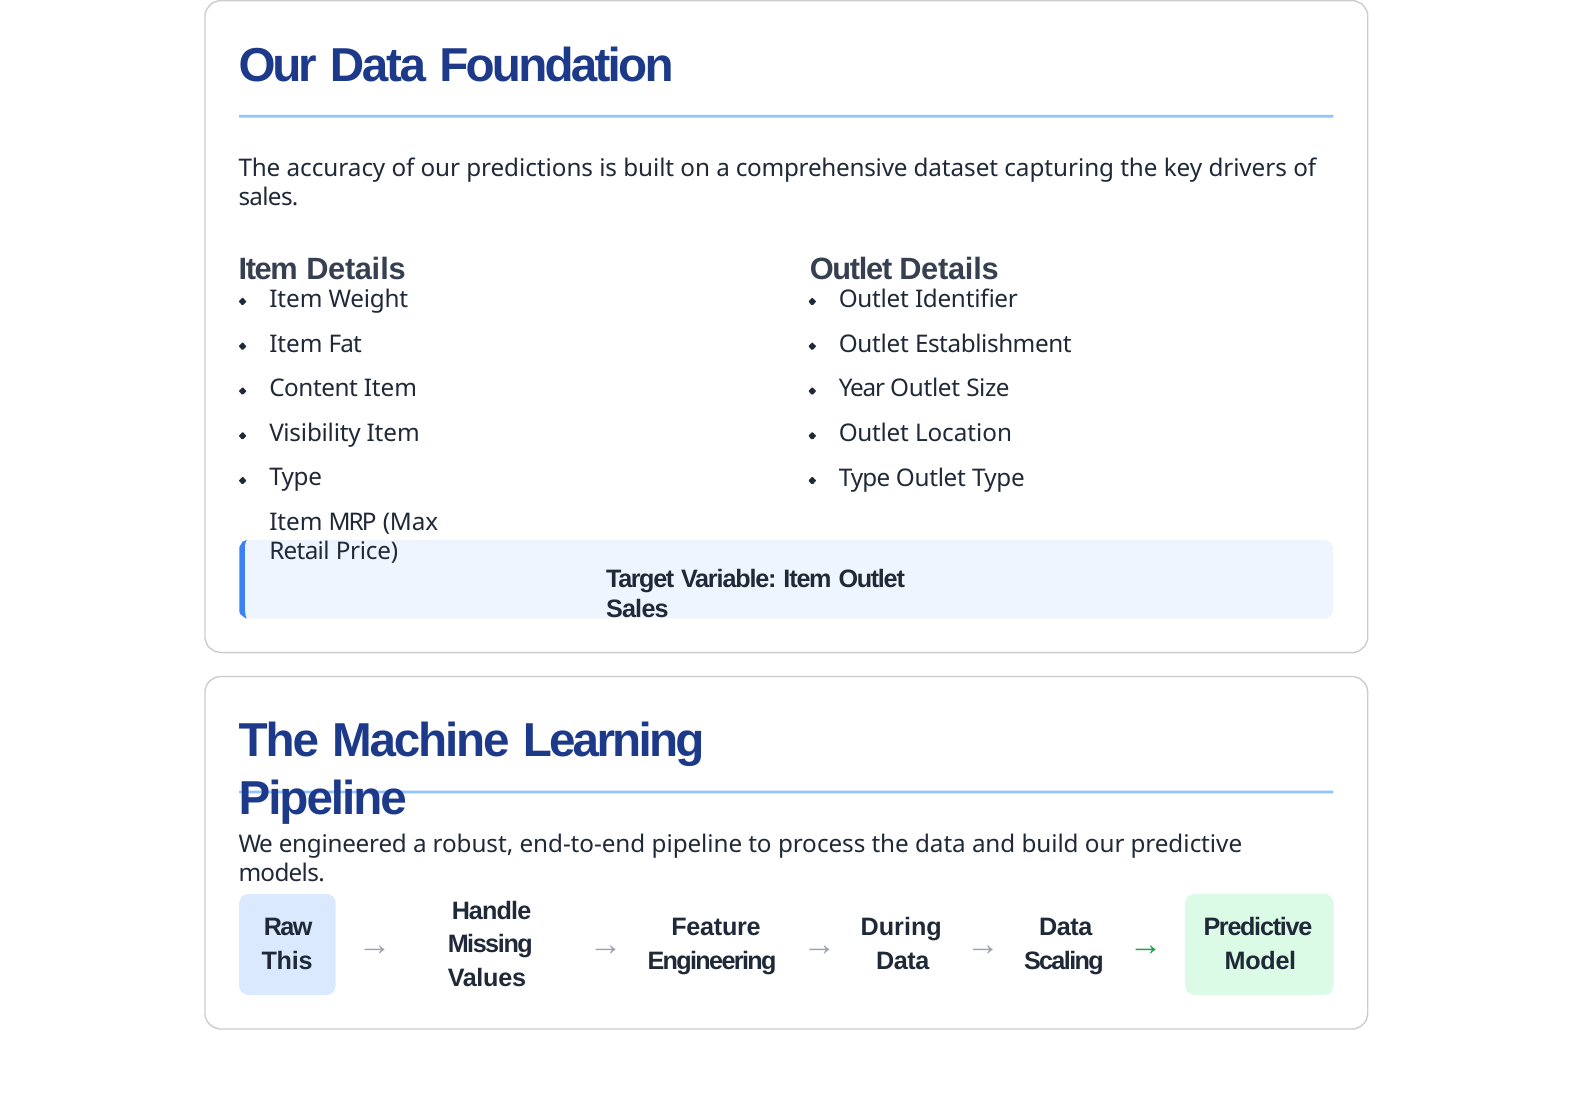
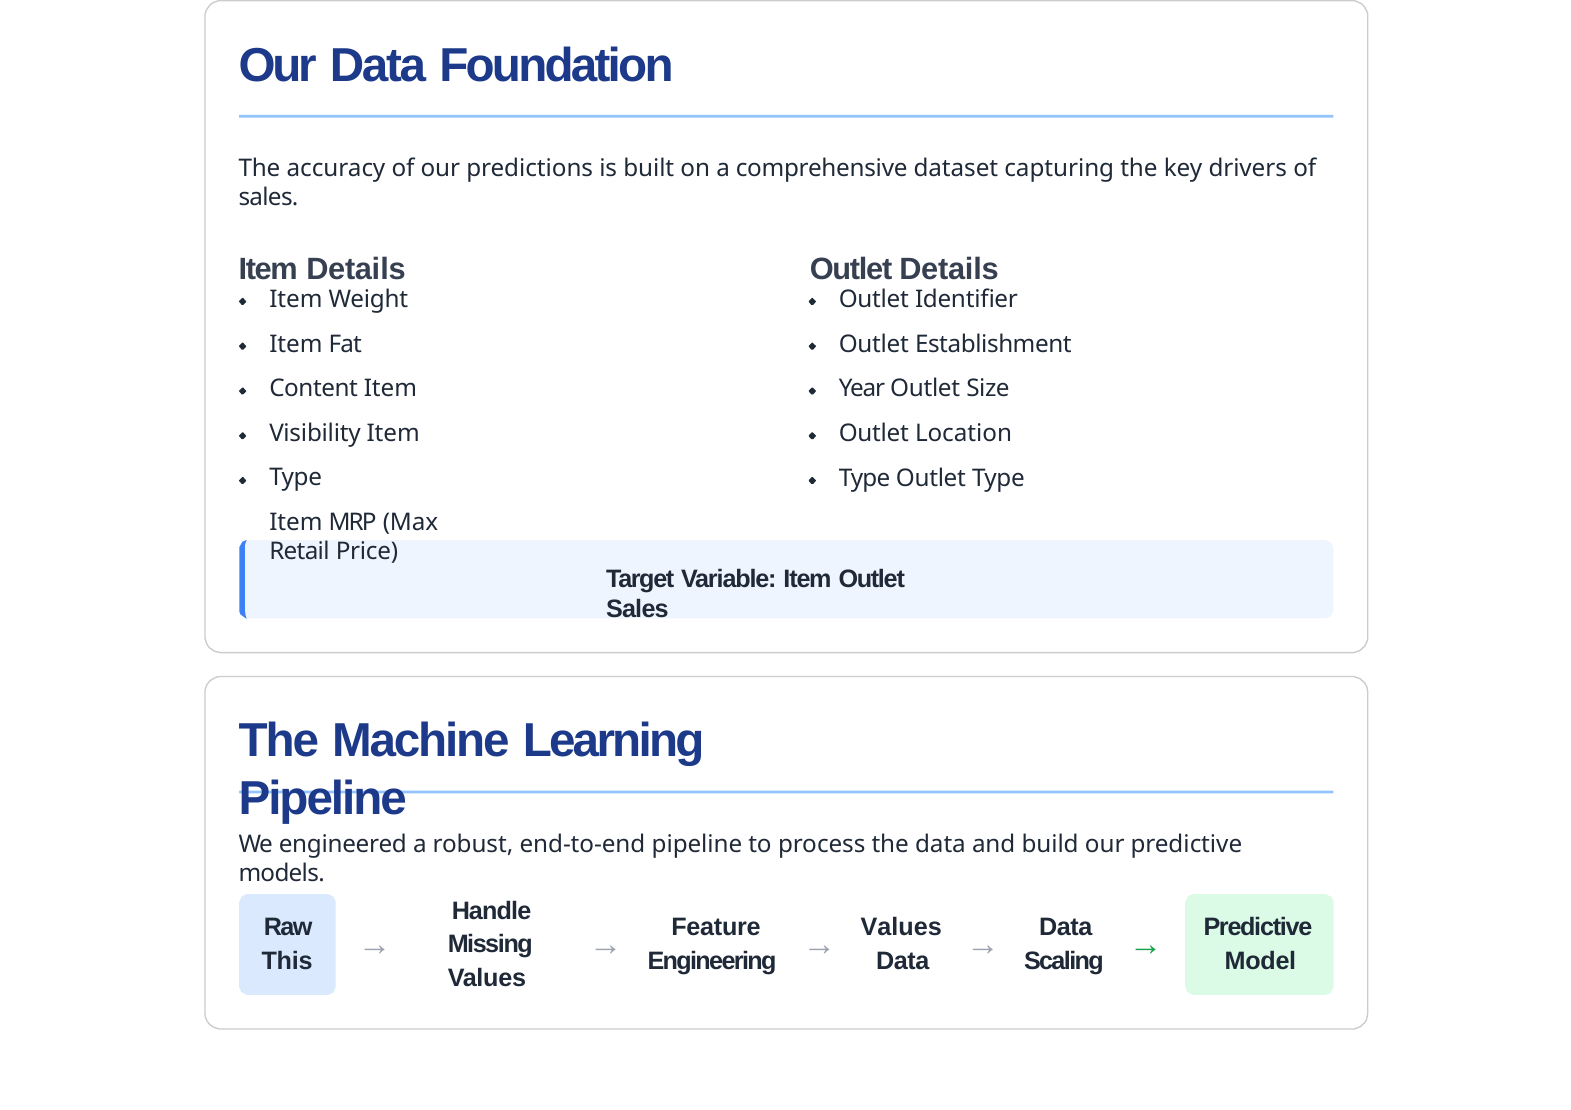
During: During -> Values (901, 928)
